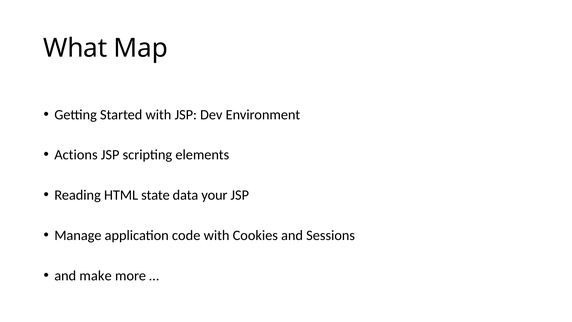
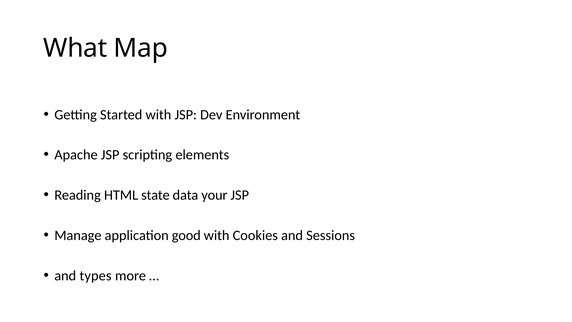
Actions: Actions -> Apache (76, 155)
code: code -> good (186, 235)
make: make -> types (96, 276)
